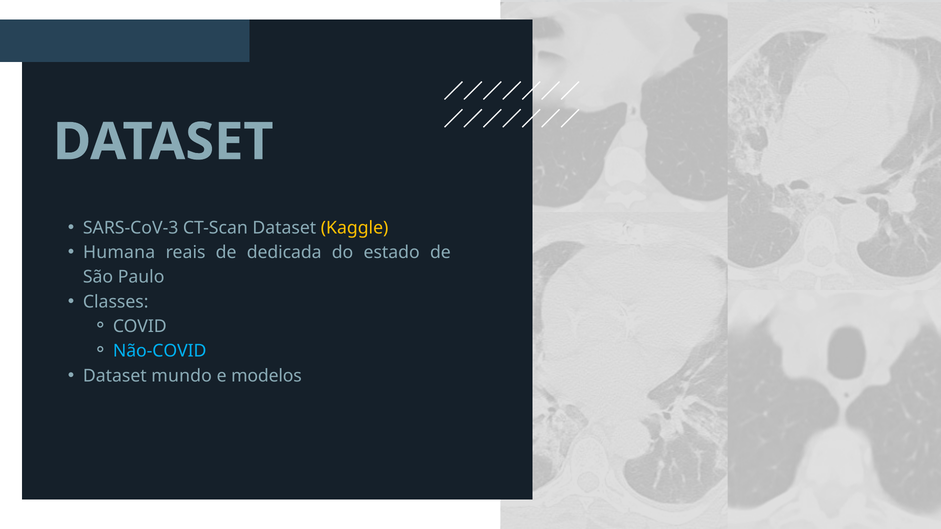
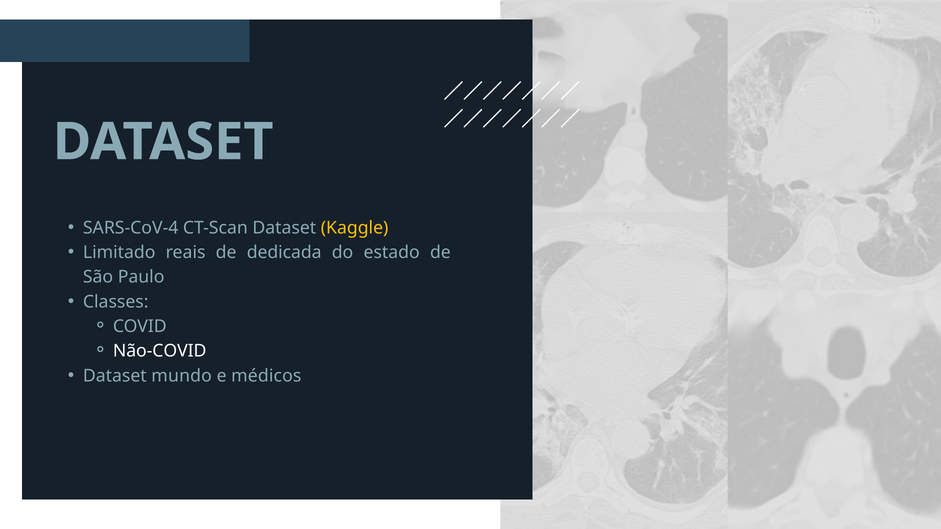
SARS-CoV-3: SARS-CoV-3 -> SARS-CoV-4 (131, 228)
Humana: Humana -> Limitado (119, 253)
Não-COVID colour: light blue -> white (160, 351)
modelos: modelos -> médicos (266, 376)
